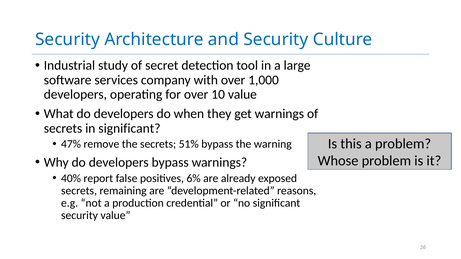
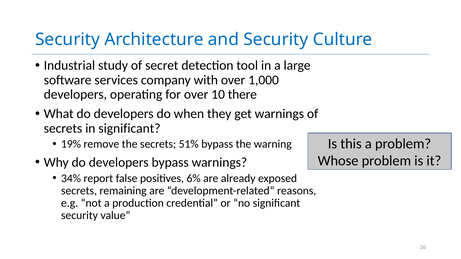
10 value: value -> there (242, 95)
47%: 47% -> 19% (71, 144)
40%: 40% -> 34% (71, 178)
